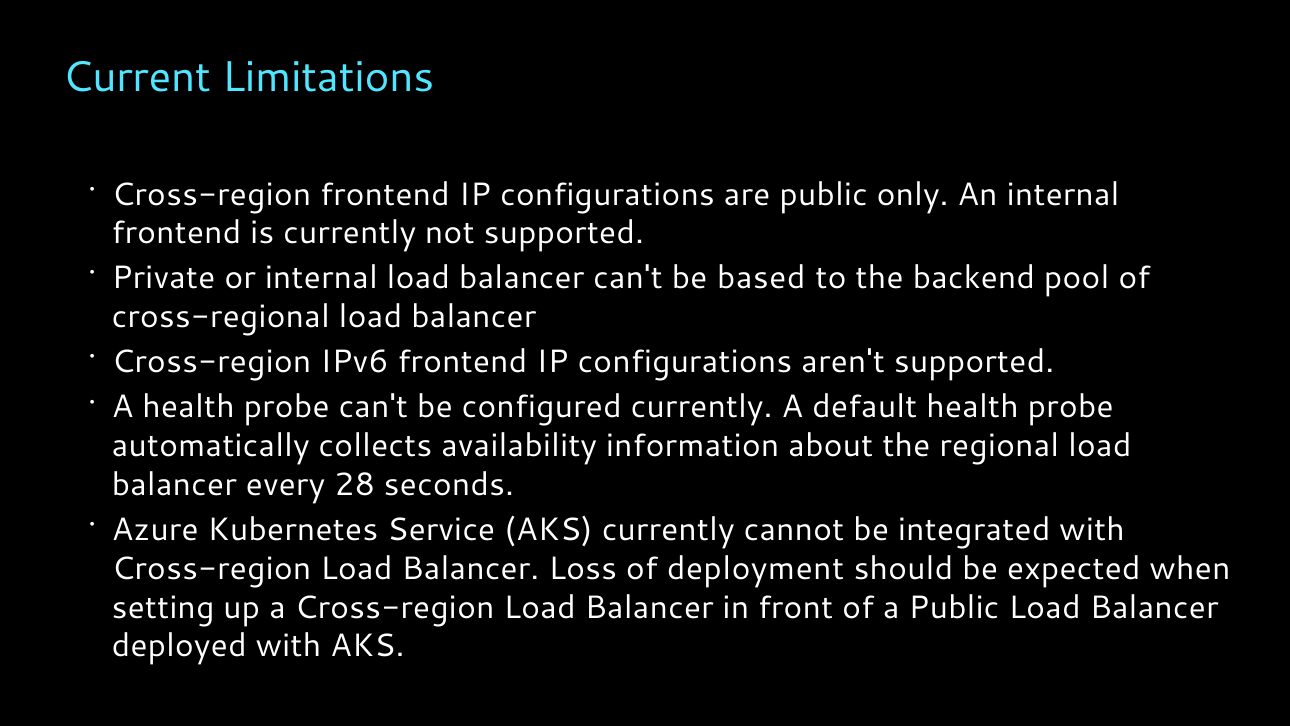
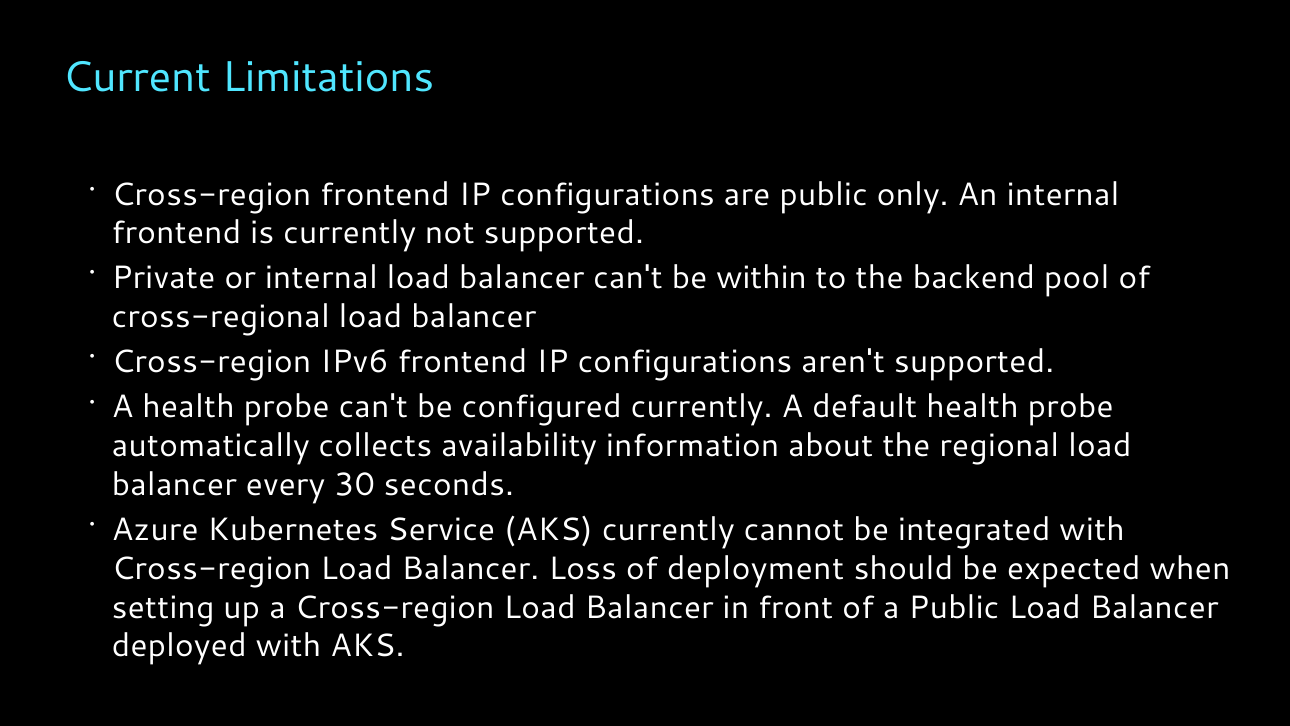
based: based -> within (762, 278)
28: 28 -> 30 (355, 485)
